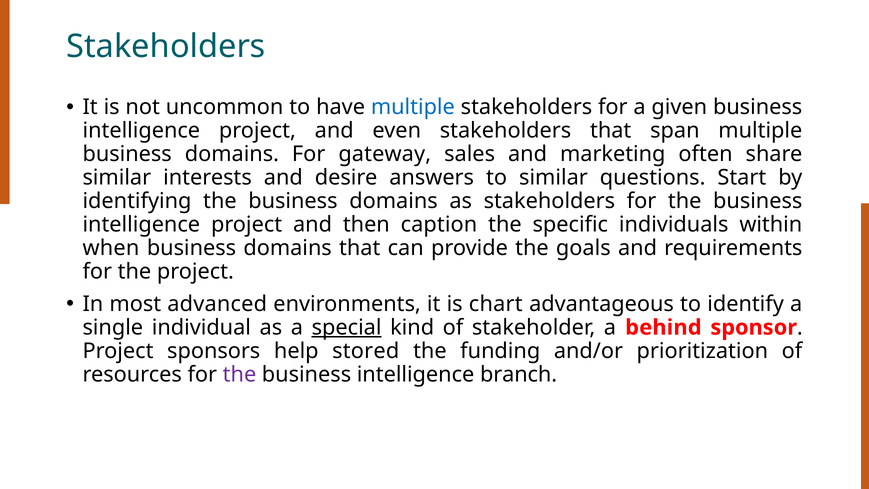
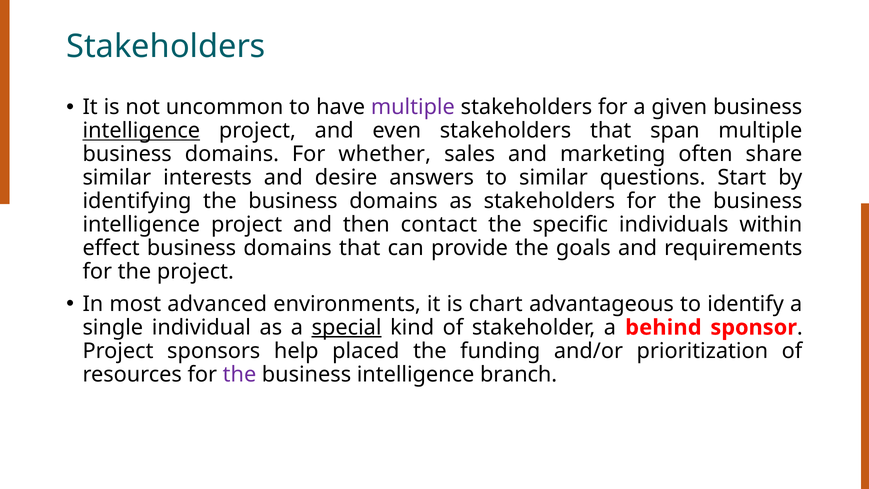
multiple colour: blue -> purple (413, 107)
intelligence underline: none -> present (141, 131)
gateway: gateway -> whether (385, 154)
caption: caption -> contact (439, 225)
when: when -> effect (111, 248)
stored: stored -> placed (366, 351)
